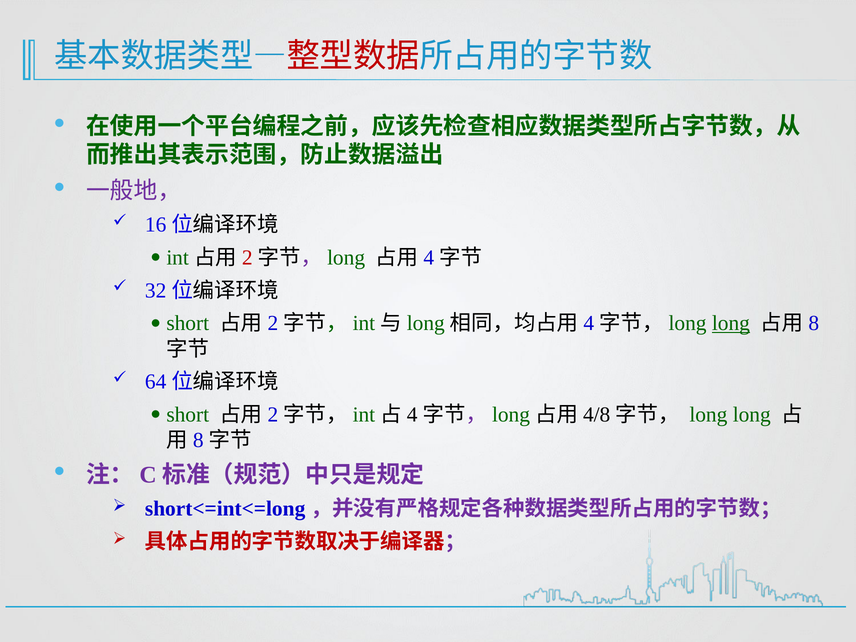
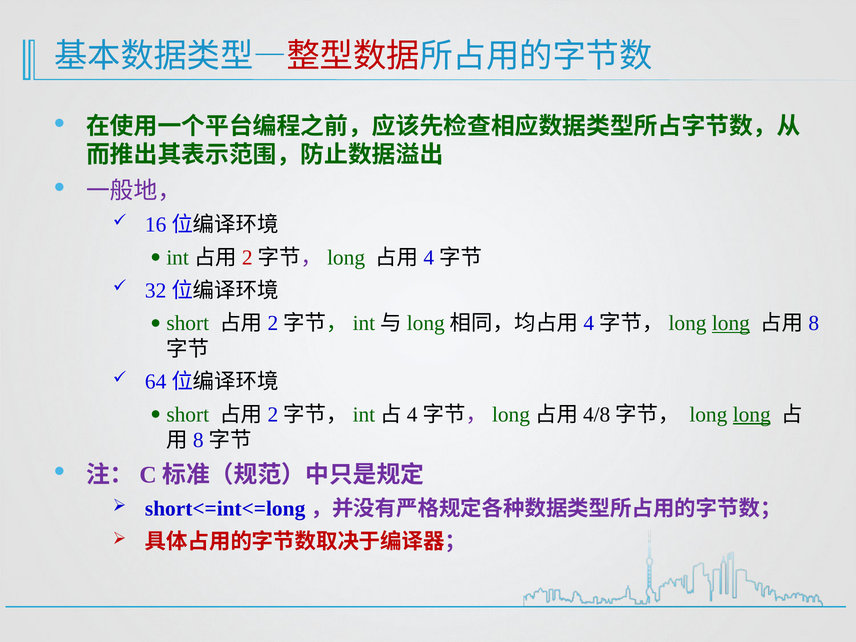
long underline: none -> present (752, 415)
